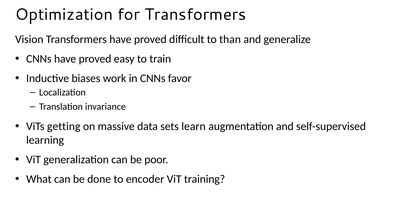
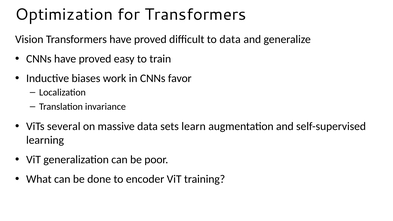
to than: than -> data (230, 39)
getting: getting -> several (64, 126)
